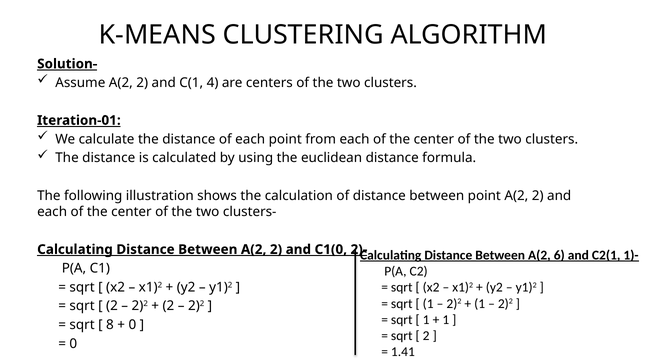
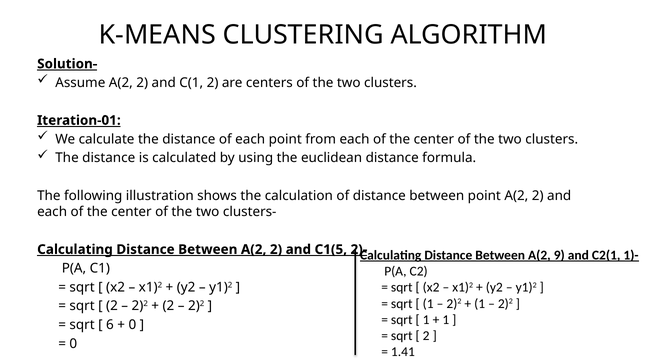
C(1 4: 4 -> 2 (213, 83)
C1(0: C1(0 -> C1(5 (331, 250)
6: 6 -> 9 (559, 255)
8: 8 -> 6 (110, 325)
